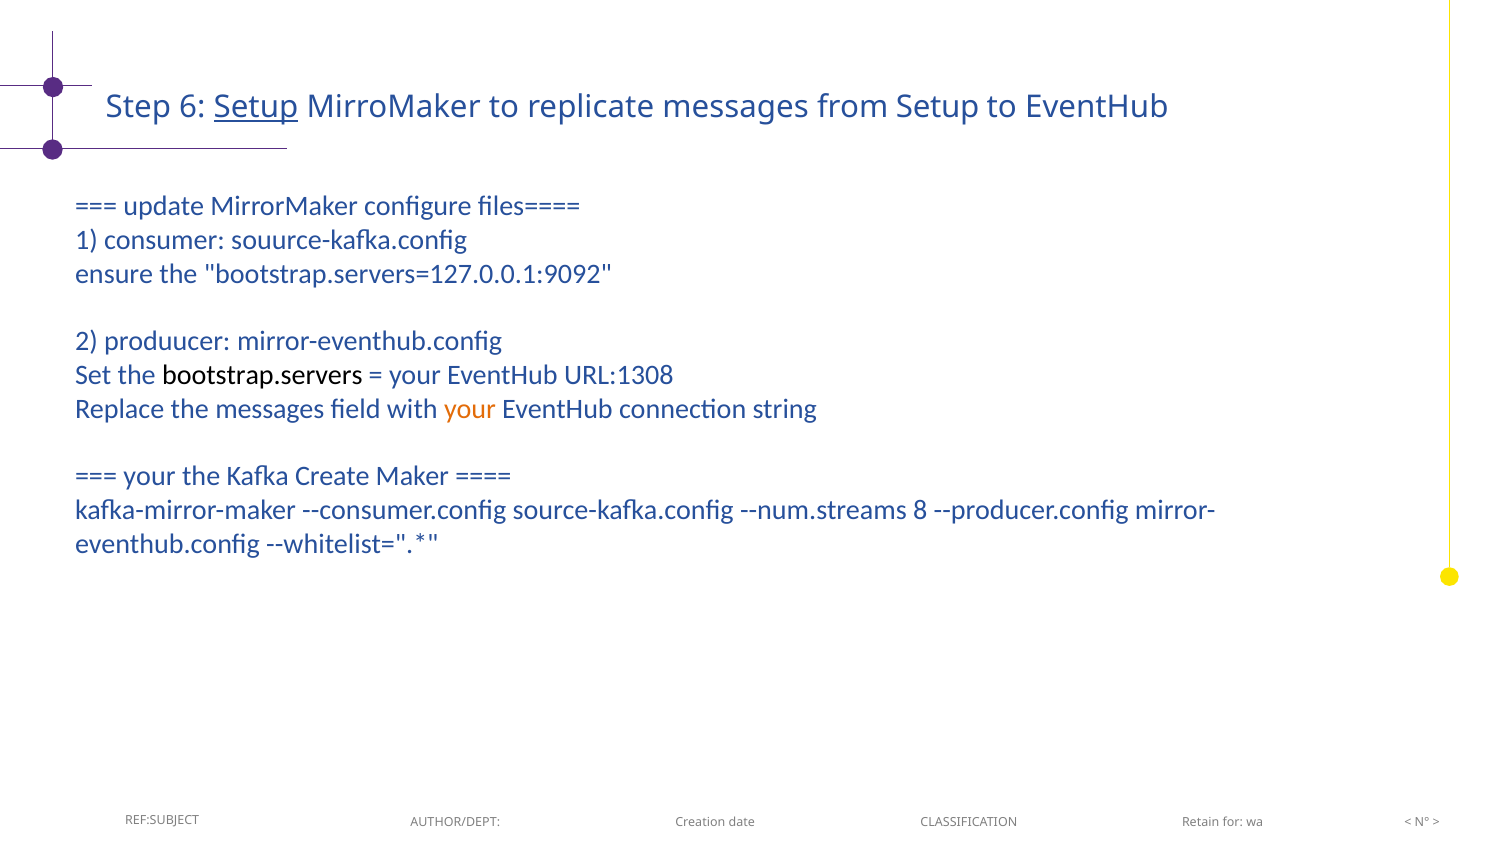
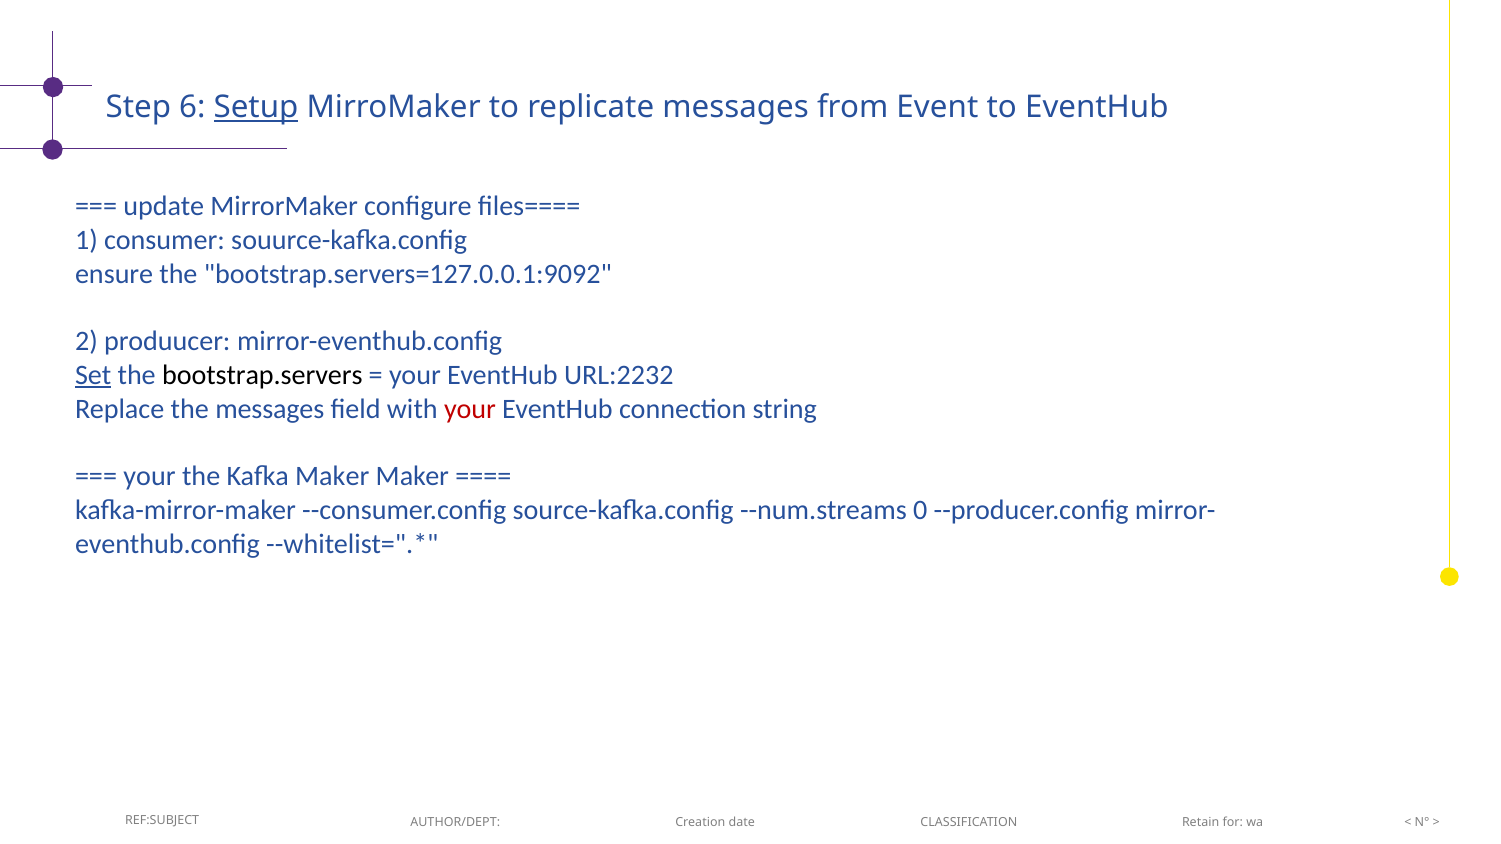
from Setup: Setup -> Event (937, 108)
Set underline: none -> present (93, 375)
URL:1308: URL:1308 -> URL:2232 (619, 375)
your colour: orange -> red (470, 409)
Kafka Create: Create -> Maker (332, 477)
8: 8 -> 0 (920, 510)
